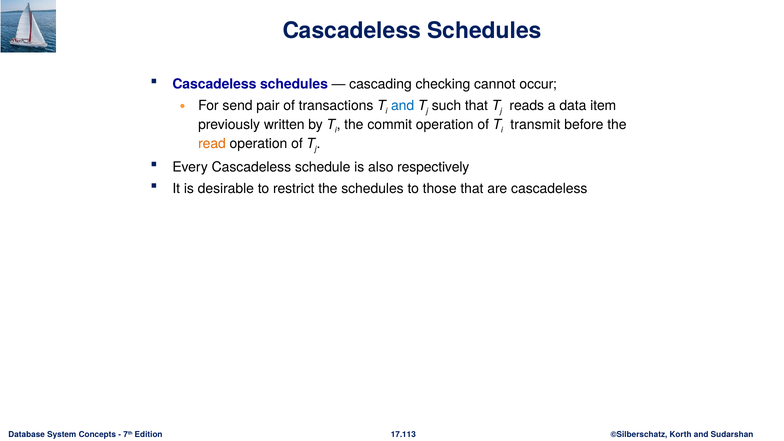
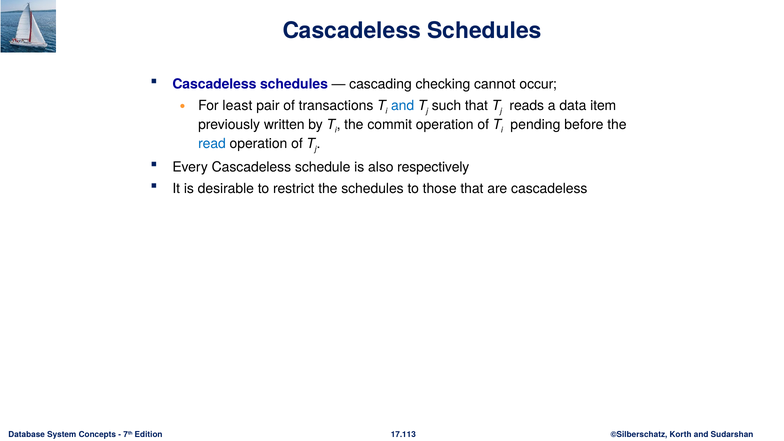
send: send -> least (237, 106)
transmit: transmit -> pending (535, 125)
read colour: orange -> blue (212, 144)
